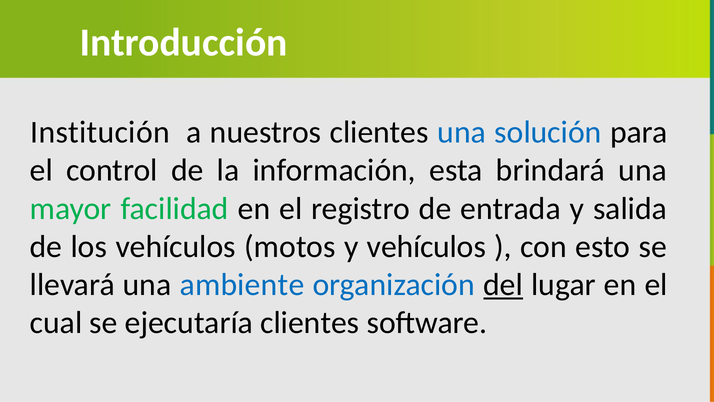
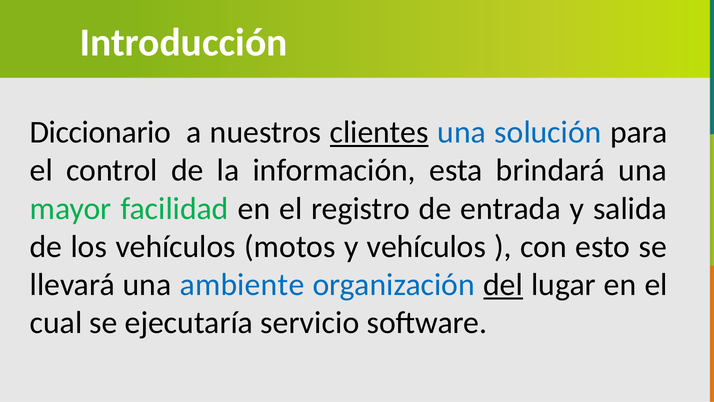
Institución: Institución -> Diccionario (100, 132)
clientes underline: none -> present (379, 132)
ejecutaría clientes: clientes -> servicio (310, 323)
